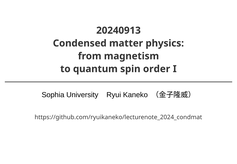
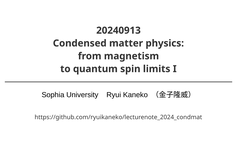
order: order -> limits (157, 69)
